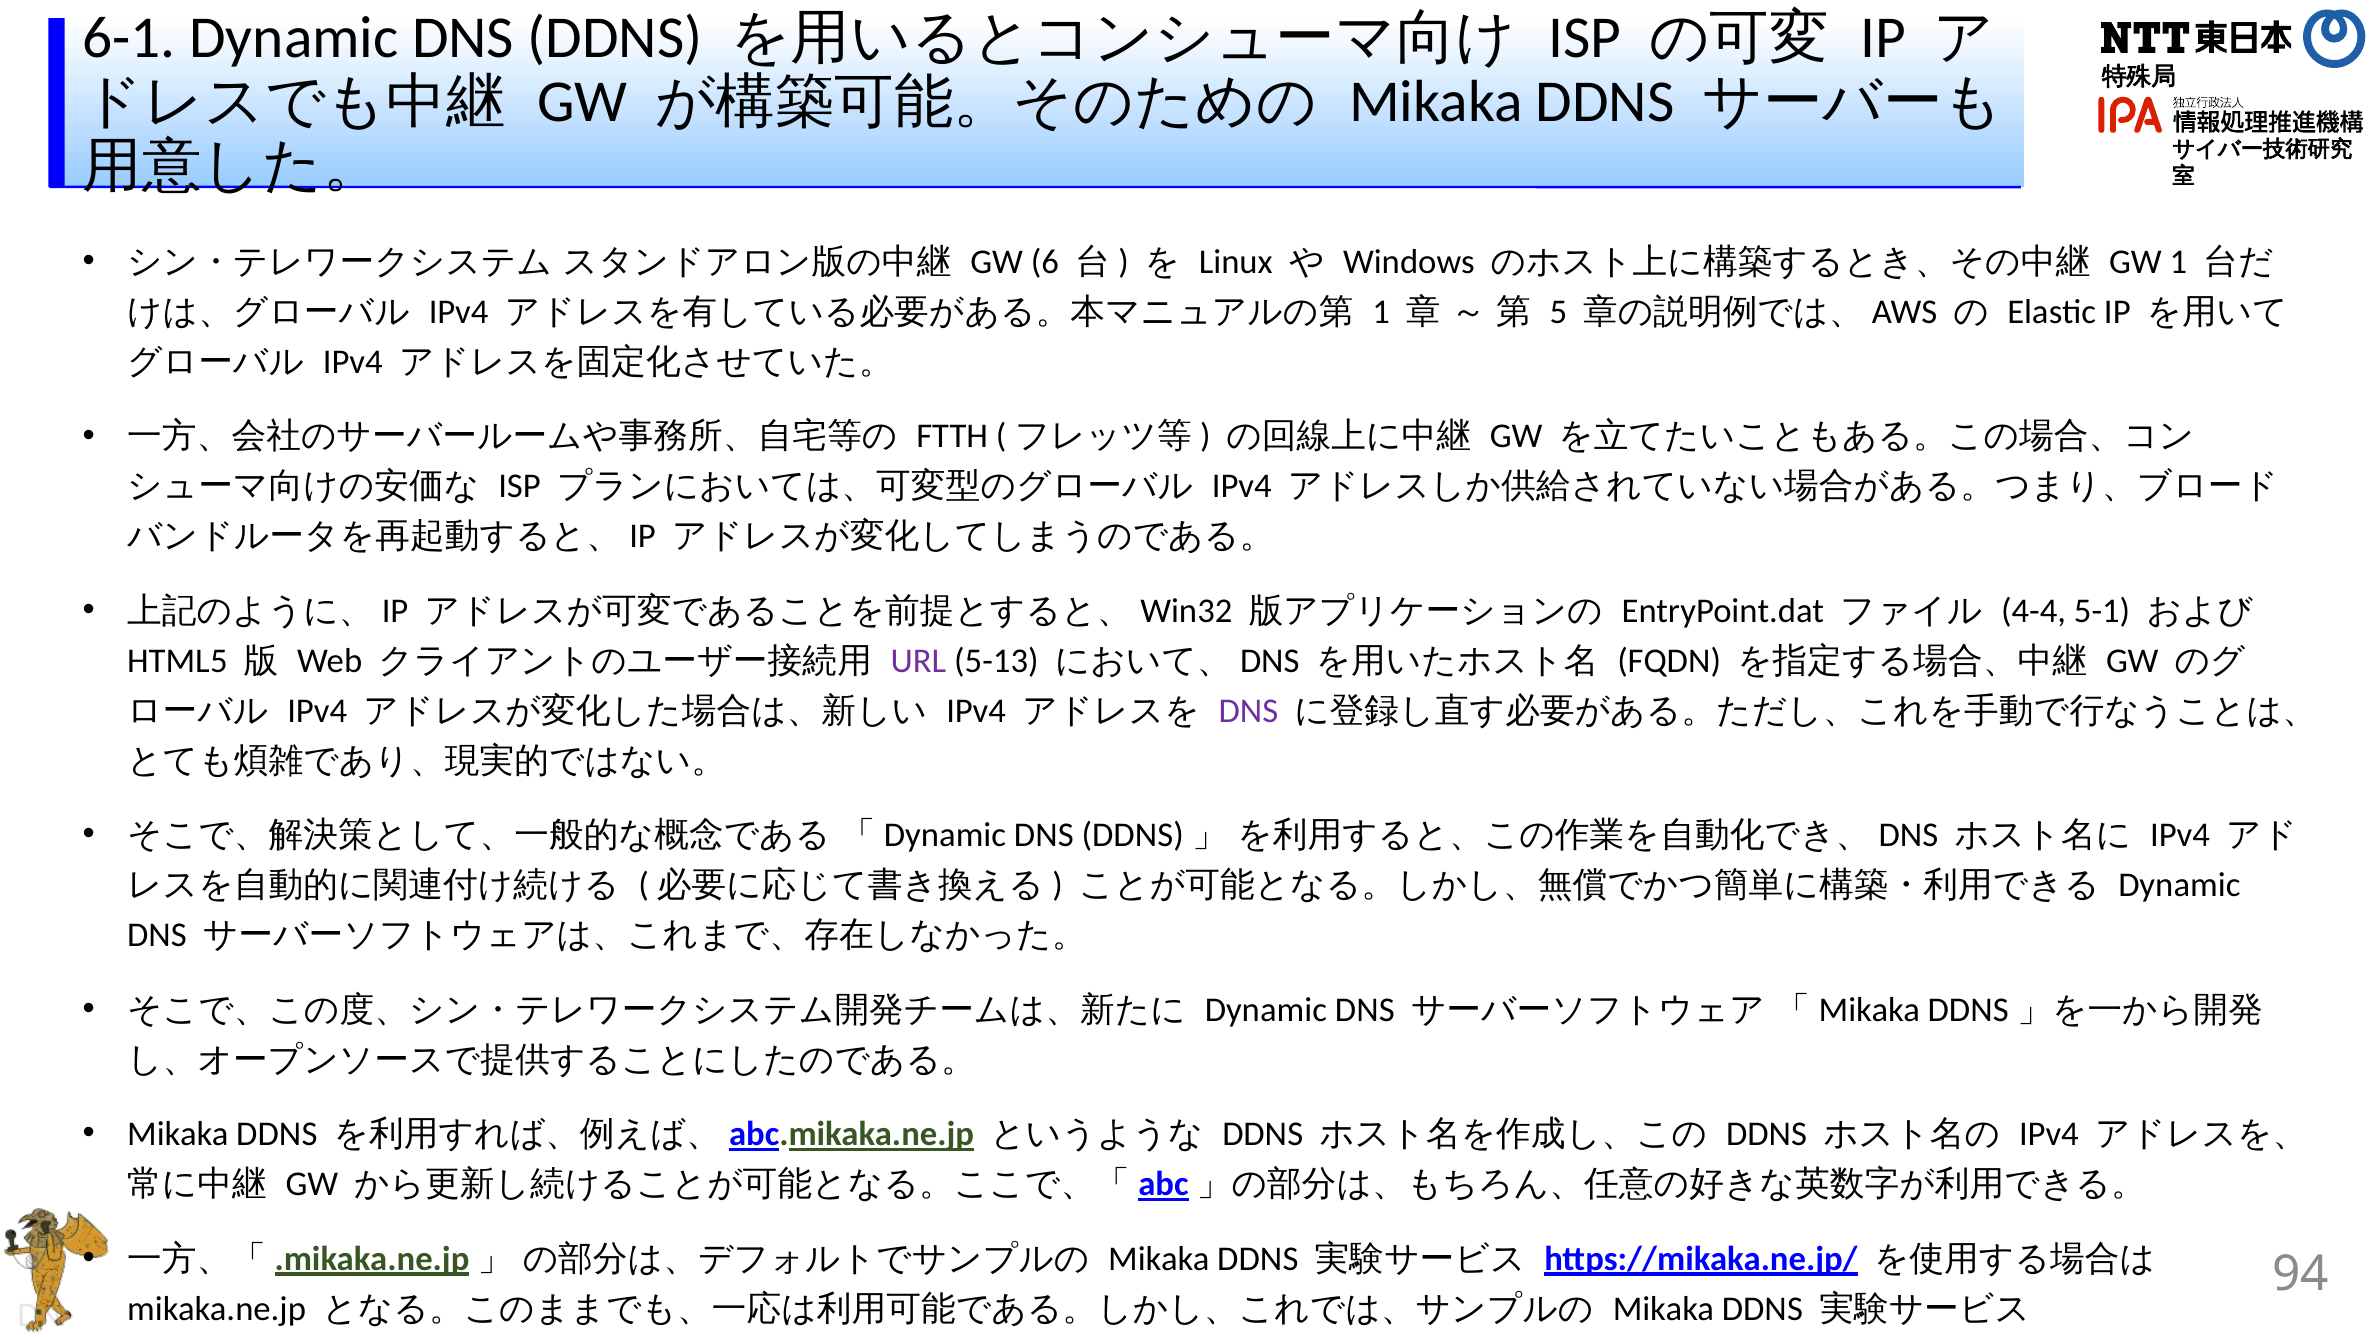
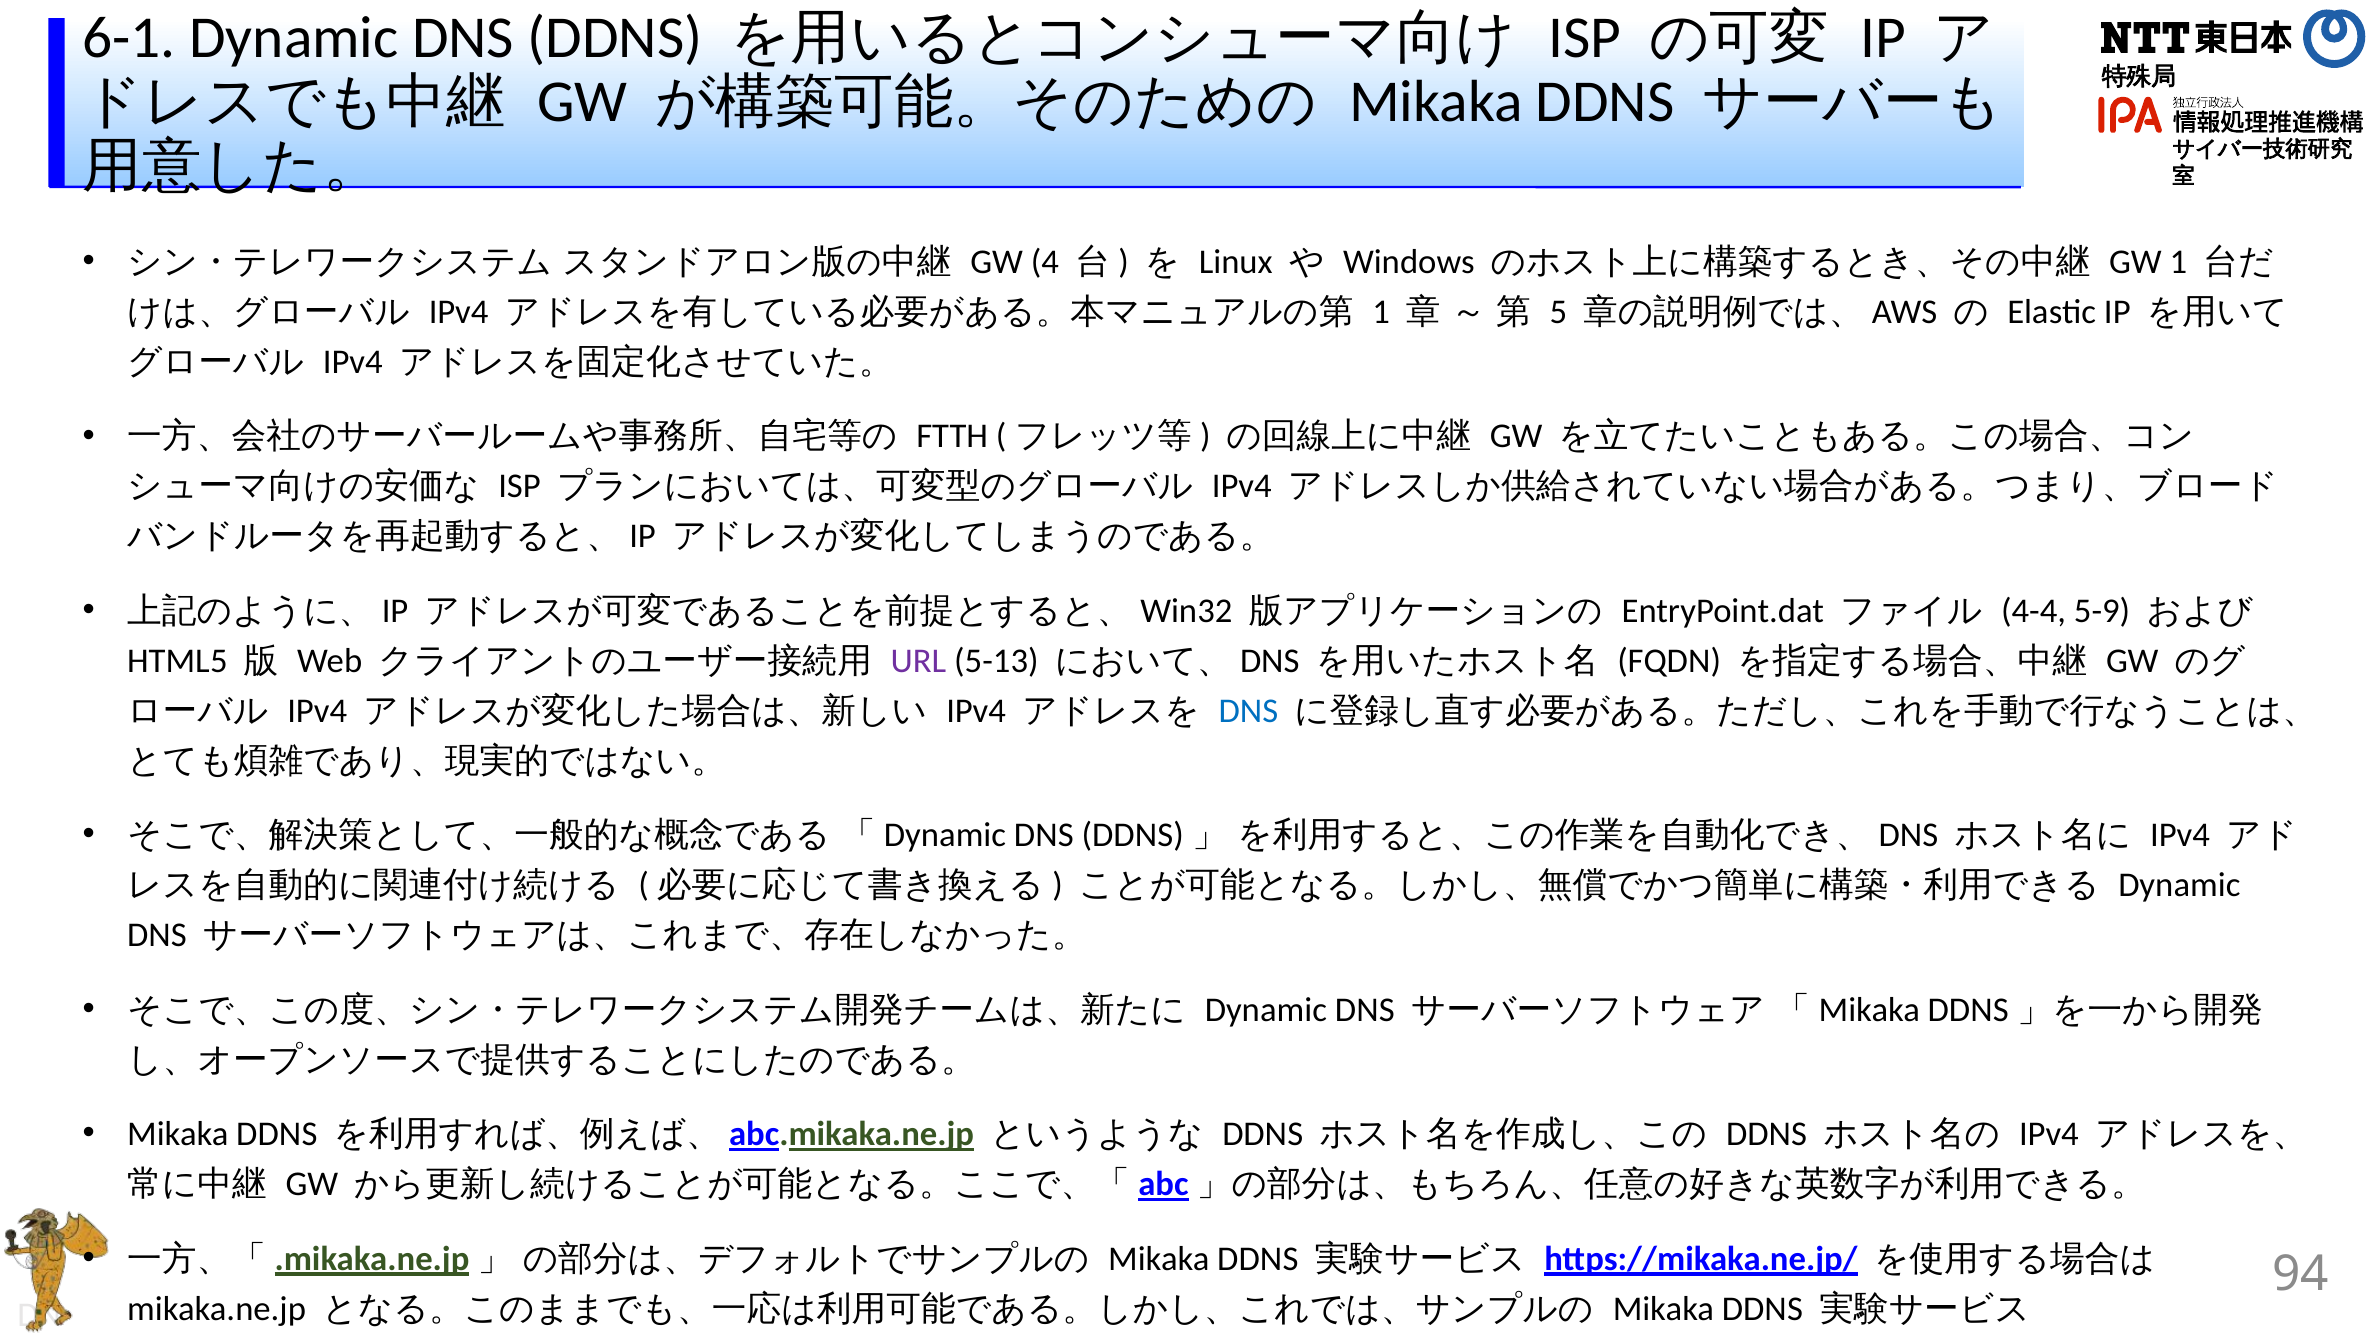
6: 6 -> 4 (1045, 262)
5-1: 5-1 -> 5-9 (2102, 611)
DNS colour: purple -> blue (1248, 711)
